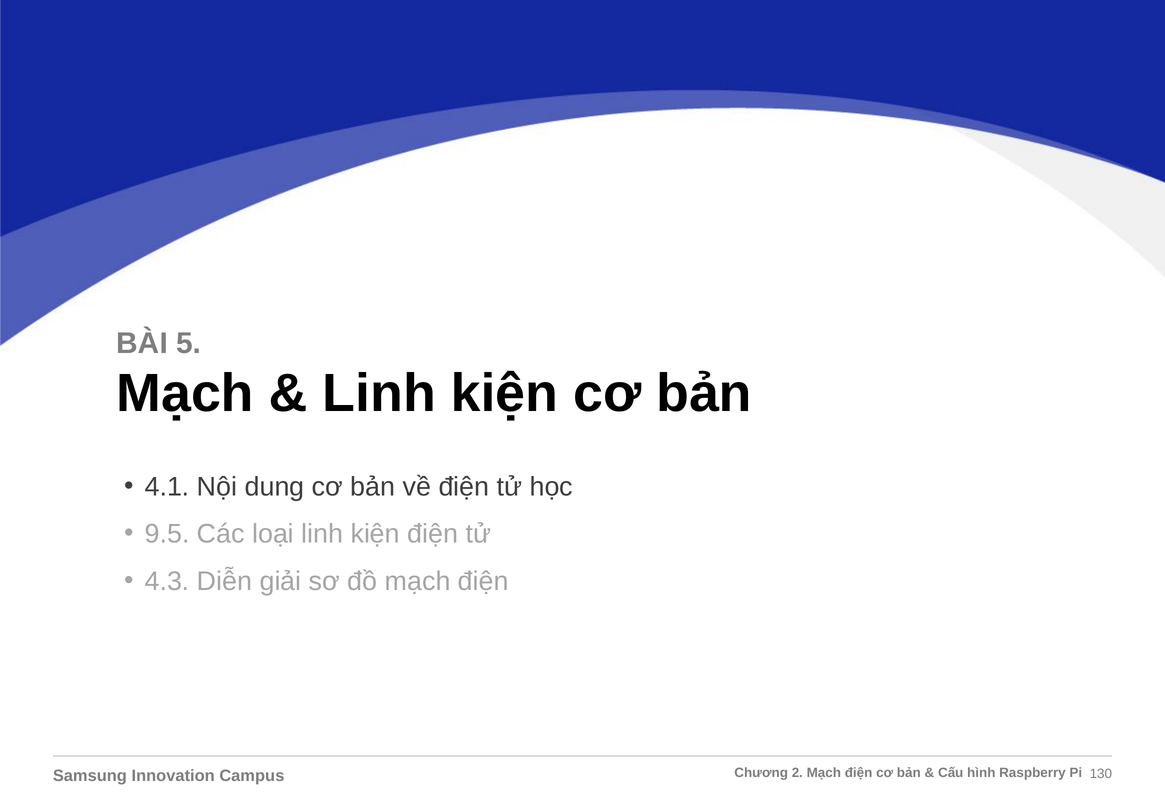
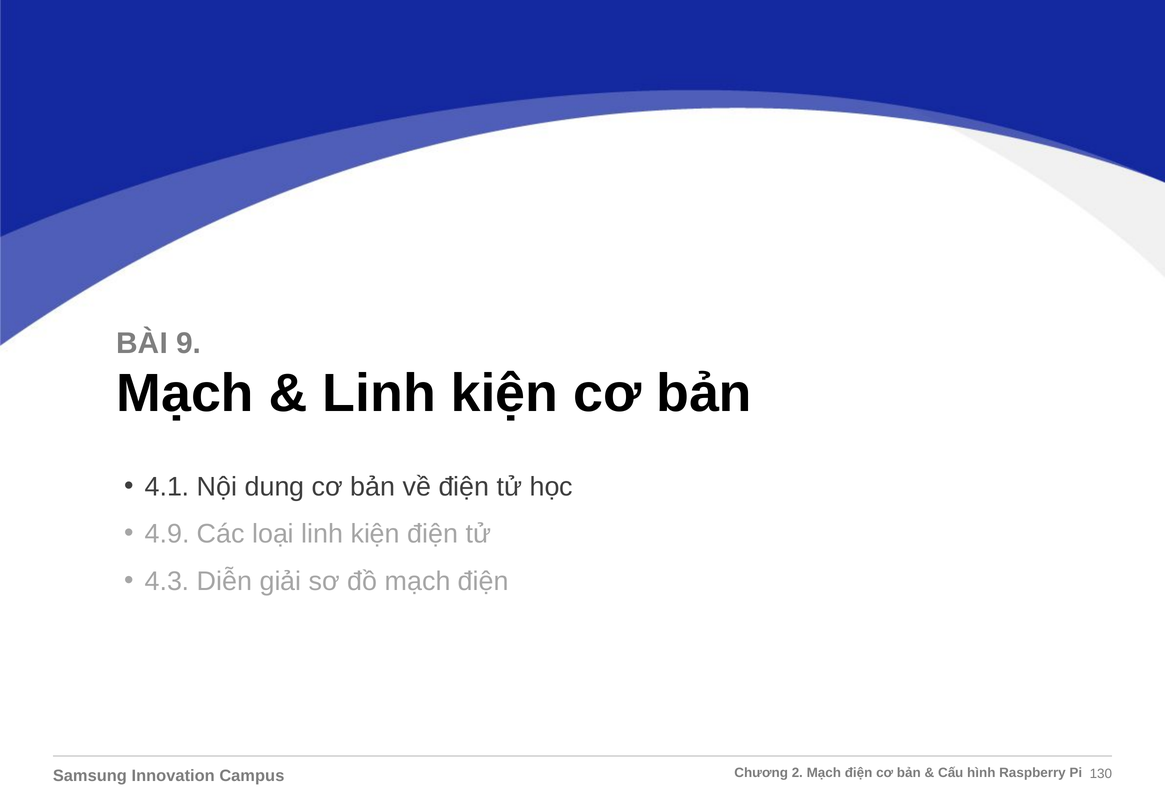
5: 5 -> 9 (189, 343)
9.5: 9.5 -> 4.9 (167, 534)
